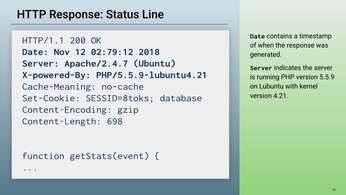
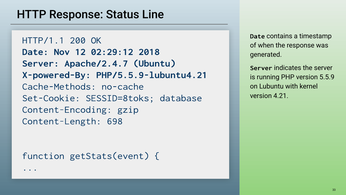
02:79:12: 02:79:12 -> 02:29:12 (112, 52)
Cache-Meaning: Cache-Meaning -> Cache-Methods (59, 86)
